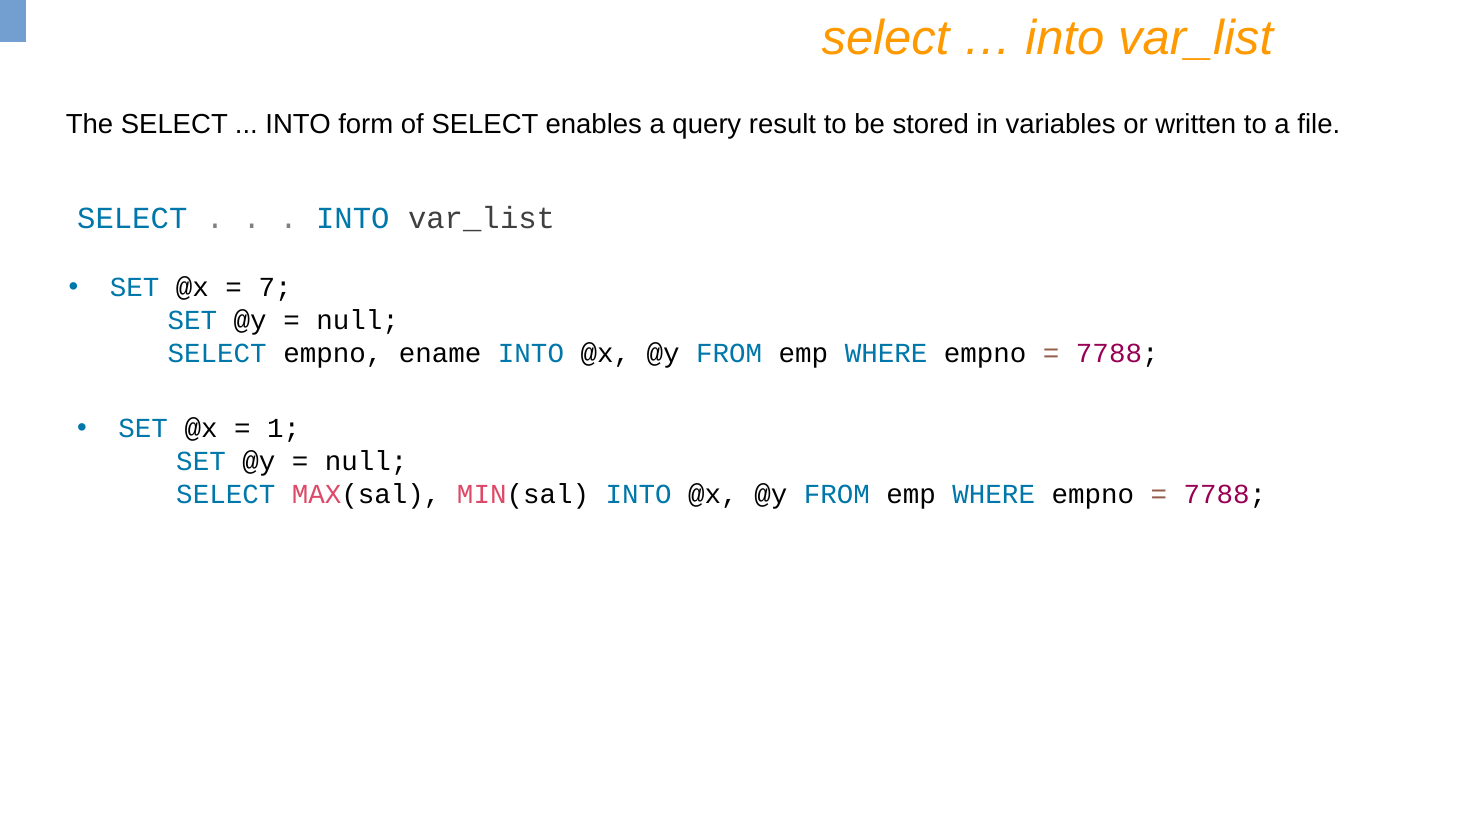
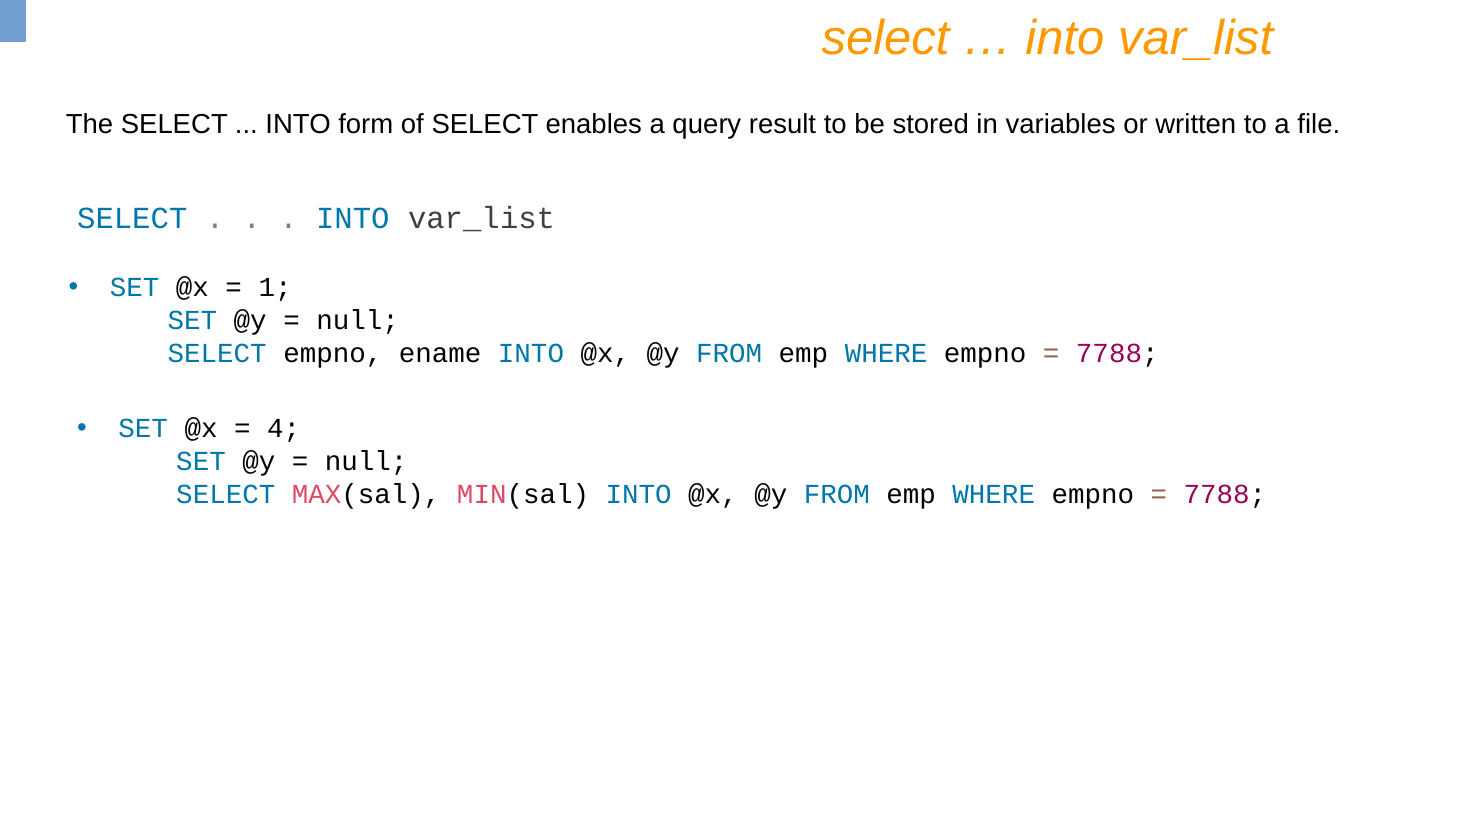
7: 7 -> 1 (275, 287)
1: 1 -> 4 (284, 428)
